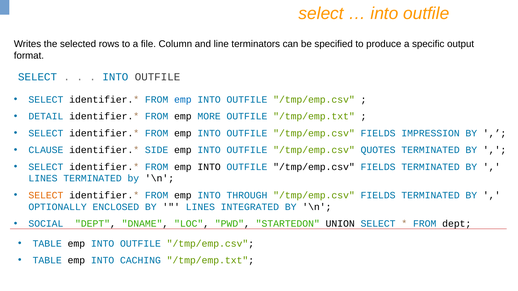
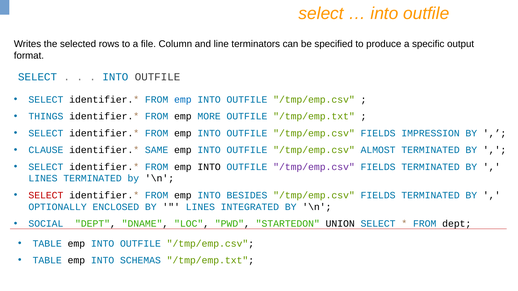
DETAIL: DETAIL -> THINGS (46, 117)
SIDE: SIDE -> SAME (157, 150)
QUOTES: QUOTES -> ALMOST (378, 150)
/tmp/emp.csv colour: black -> purple (314, 167)
SELECT colour: orange -> red (46, 195)
THROUGH: THROUGH -> BESIDES (247, 195)
CACHING: CACHING -> SCHEMAS (140, 261)
